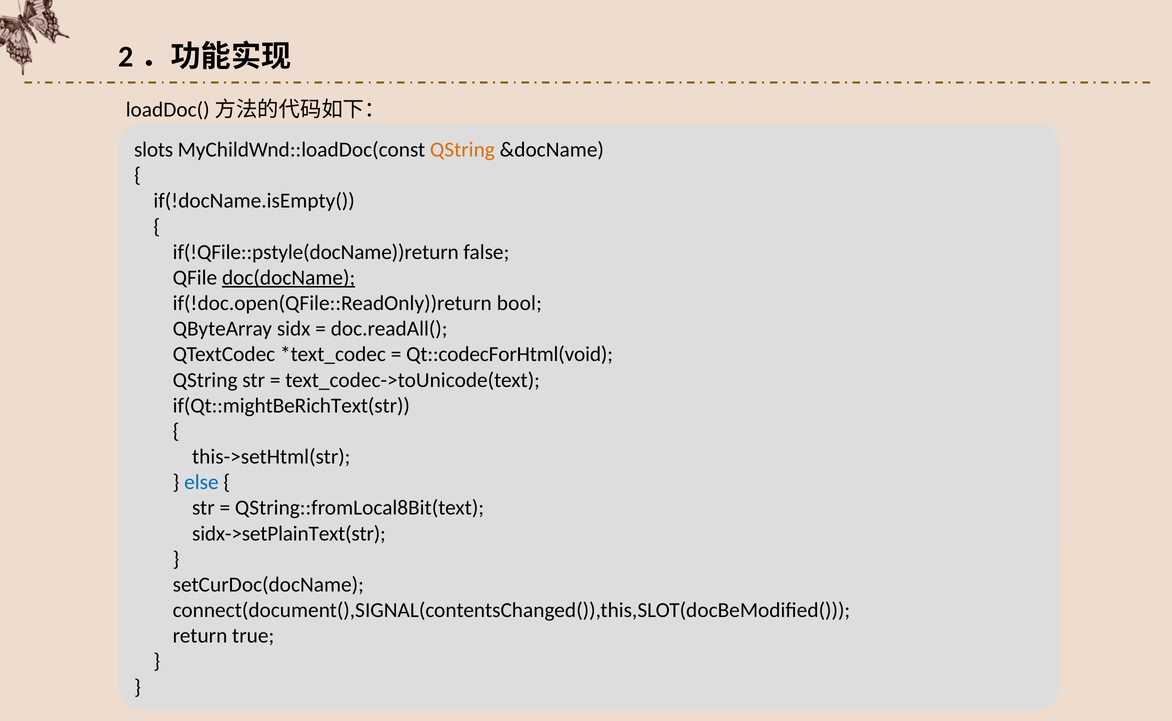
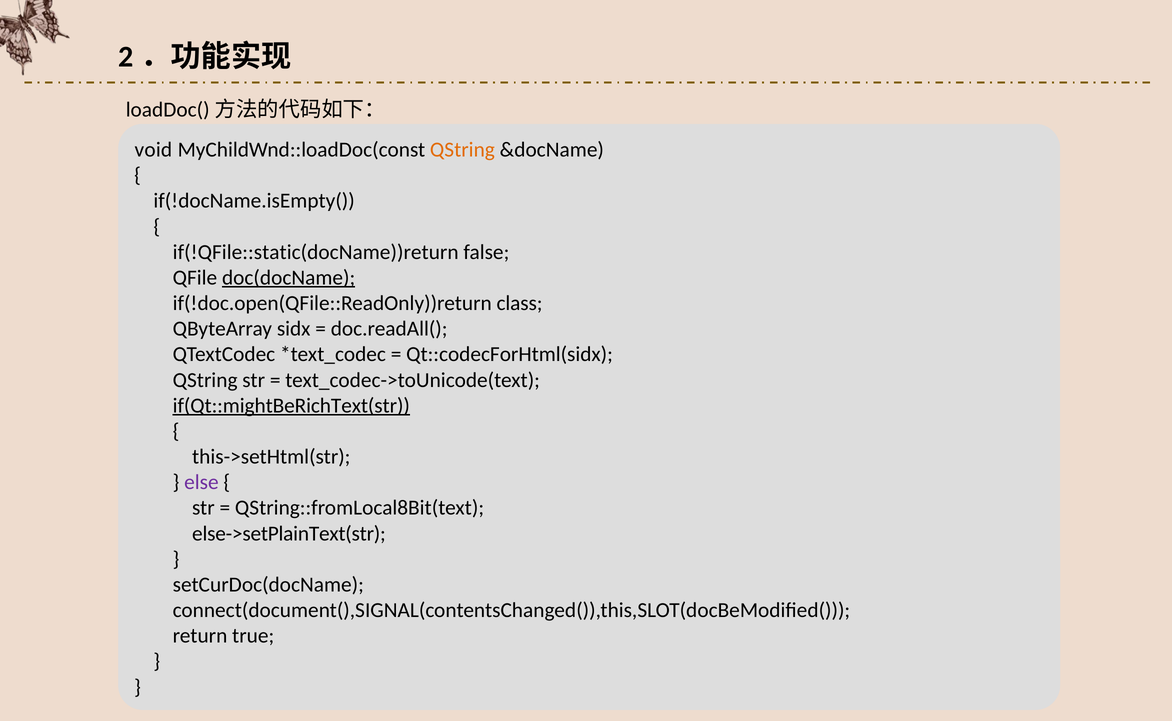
slots: slots -> void (153, 150)
if(!QFile::pstyle(docName))return: if(!QFile::pstyle(docName))return -> if(!QFile::static(docName))return (316, 252)
bool: bool -> class (520, 303)
Qt::codecForHtml(void: Qt::codecForHtml(void -> Qt::codecForHtml(sidx (510, 354)
if(Qt::mightBeRichText(str underline: none -> present (291, 405)
else colour: blue -> purple (201, 482)
sidx->setPlainText(str: sidx->setPlainText(str -> else->setPlainText(str (289, 533)
